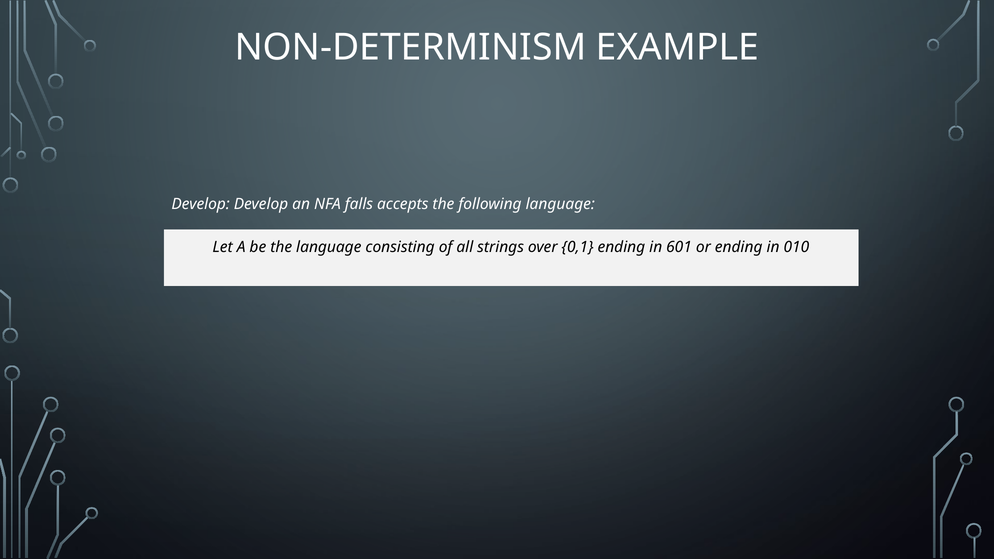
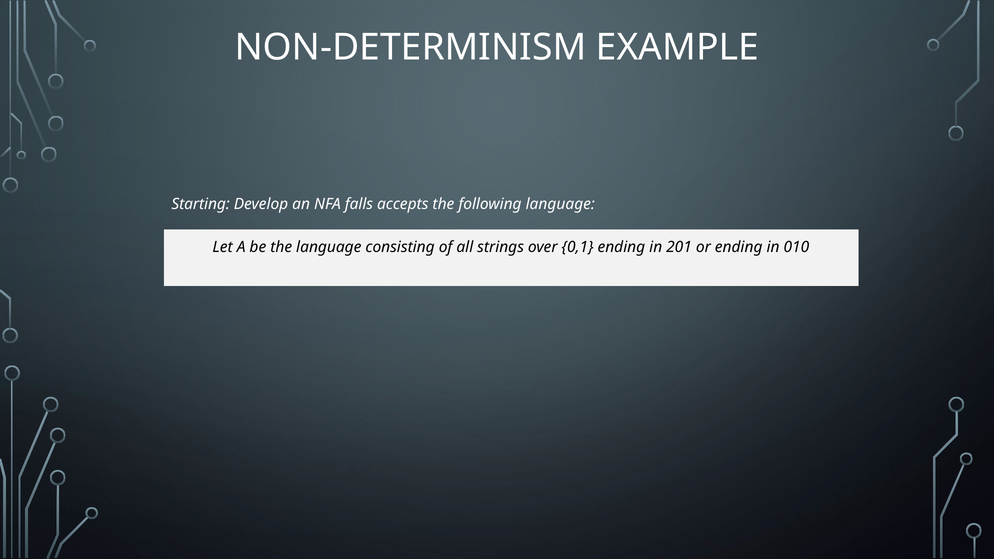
Develop: Develop -> Starting (201, 204)
601: 601 -> 201 (679, 247)
